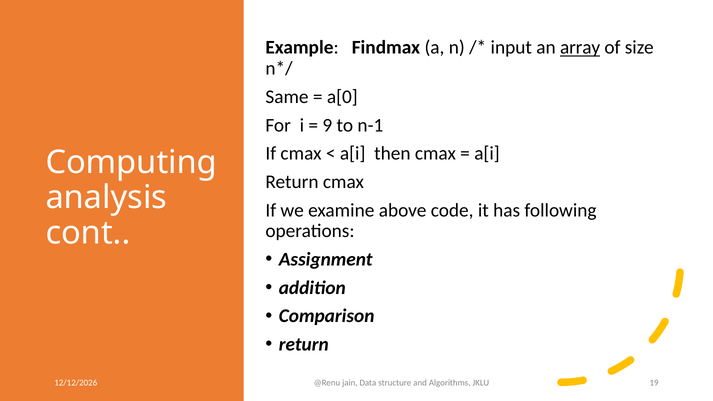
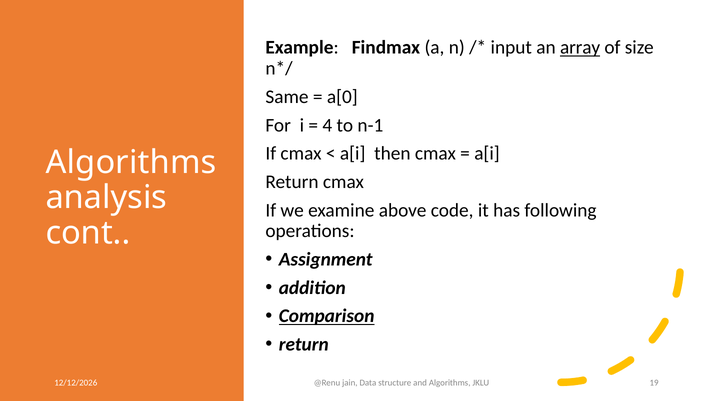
9: 9 -> 4 (327, 125)
Computing: Computing -> Algorithms (131, 162)
Comparison underline: none -> present (327, 316)
